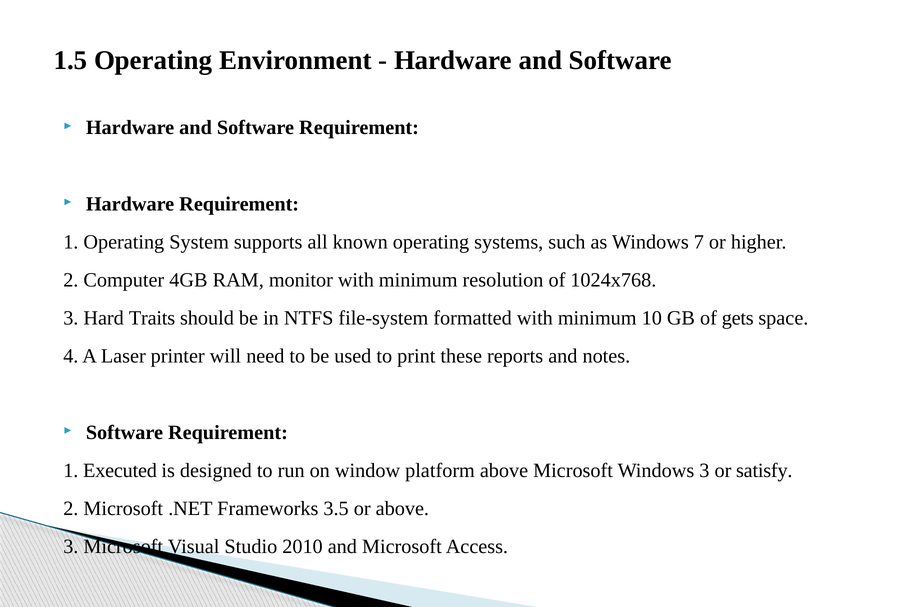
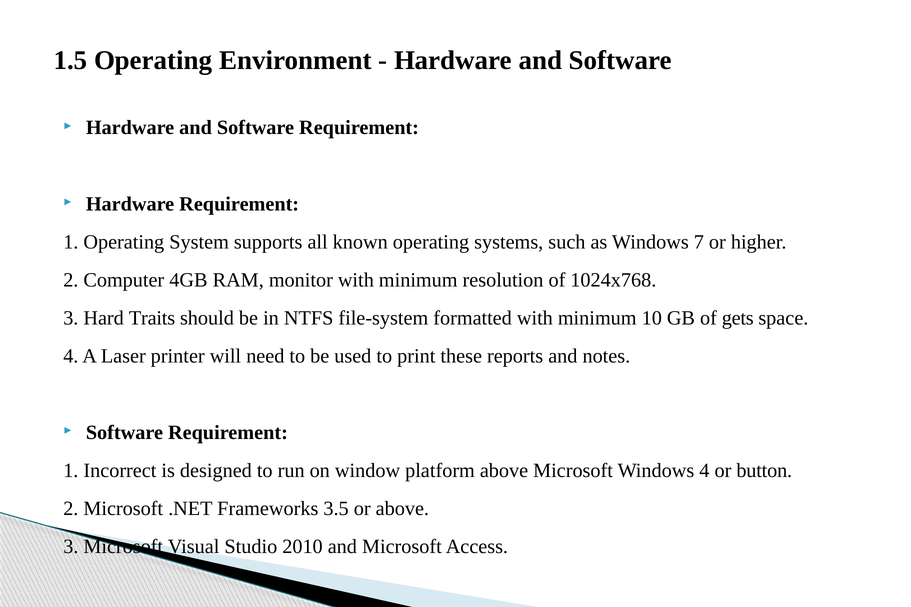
Executed: Executed -> Incorrect (120, 471)
Windows 3: 3 -> 4 (704, 471)
satisfy: satisfy -> button (764, 471)
